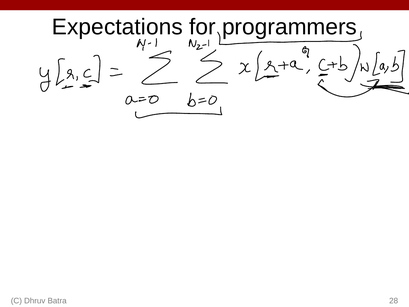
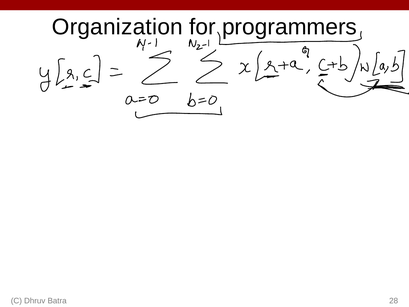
Expectations: Expectations -> Organization (117, 27)
